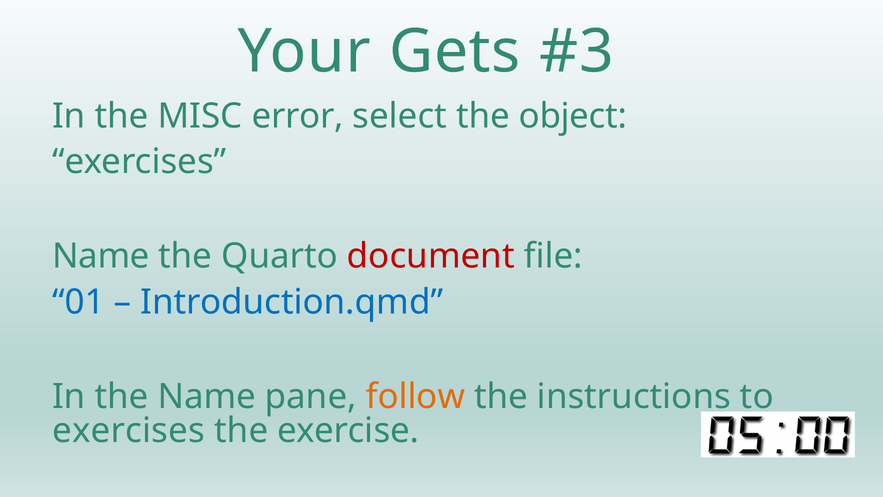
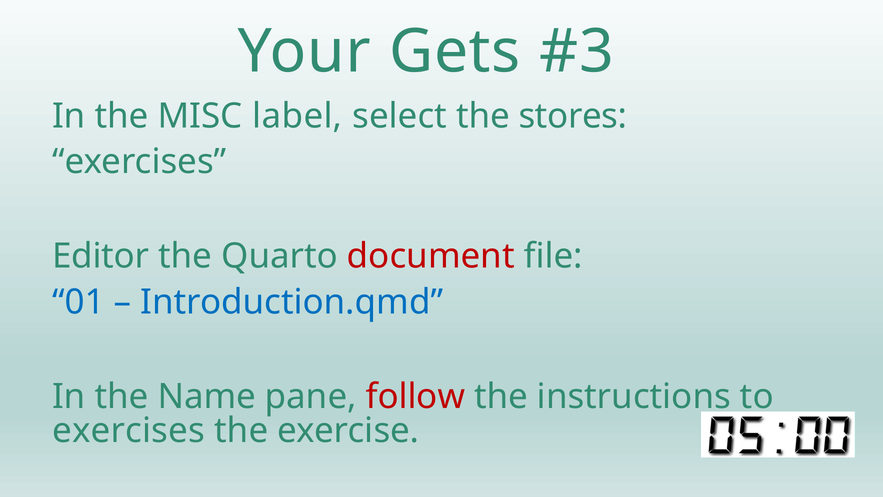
error: error -> label (297, 116)
object: object -> stores (573, 116)
Name: Name -> Editor (101, 256)
follow colour: orange -> red (415, 397)
